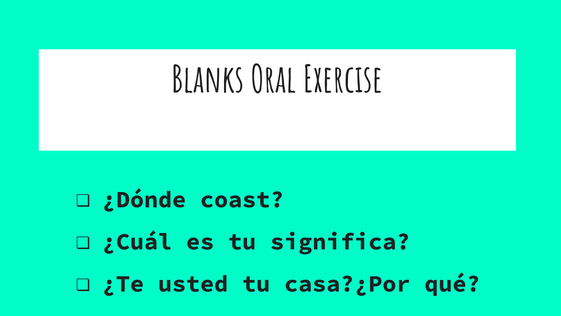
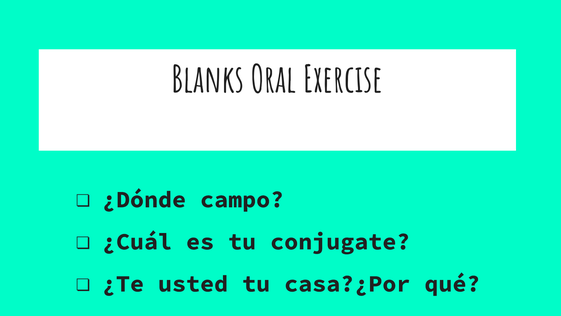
coast: coast -> campo (242, 199)
significa: significa -> conjugate (340, 241)
